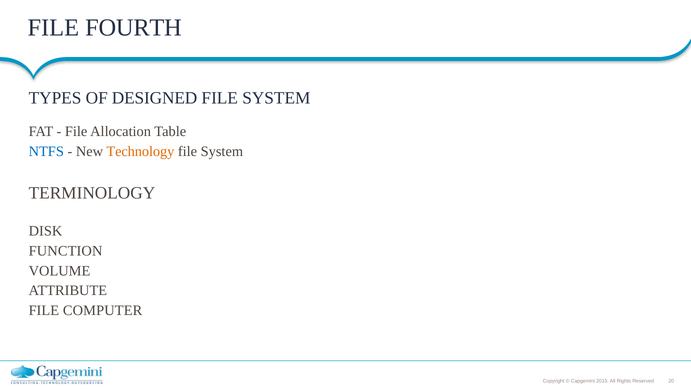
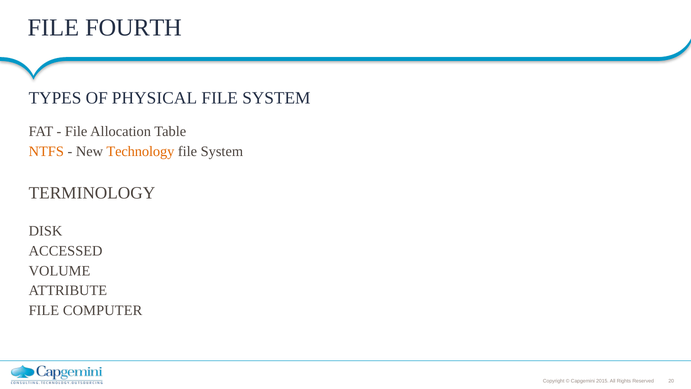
DESIGNED: DESIGNED -> PHYSICAL (154, 98)
NTFS colour: blue -> orange (46, 151)
FUNCTION: FUNCTION -> ACCESSED (66, 251)
